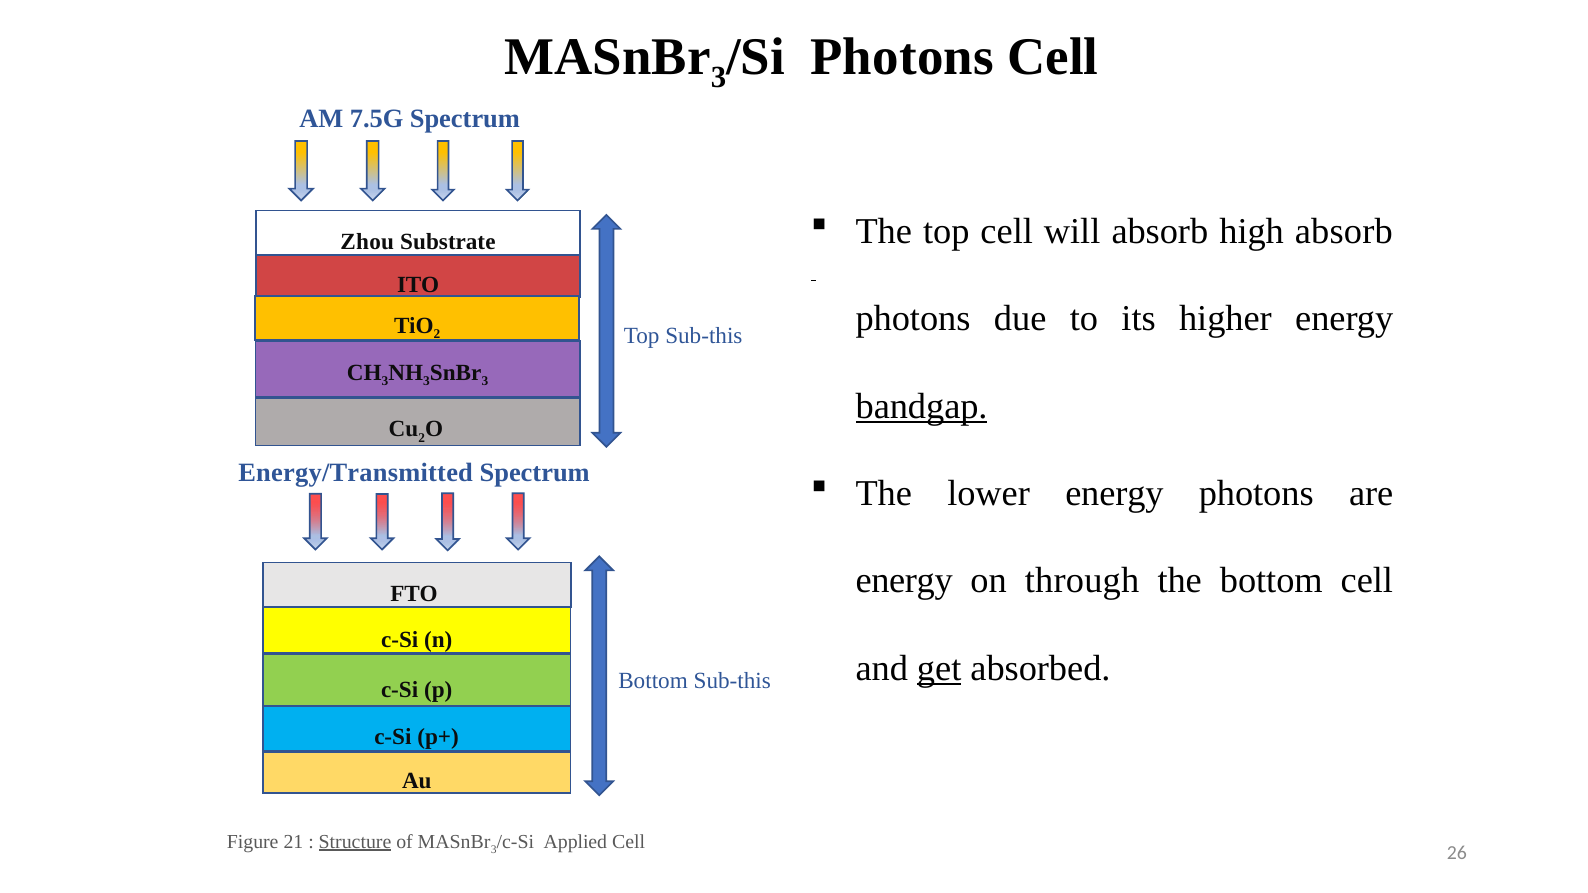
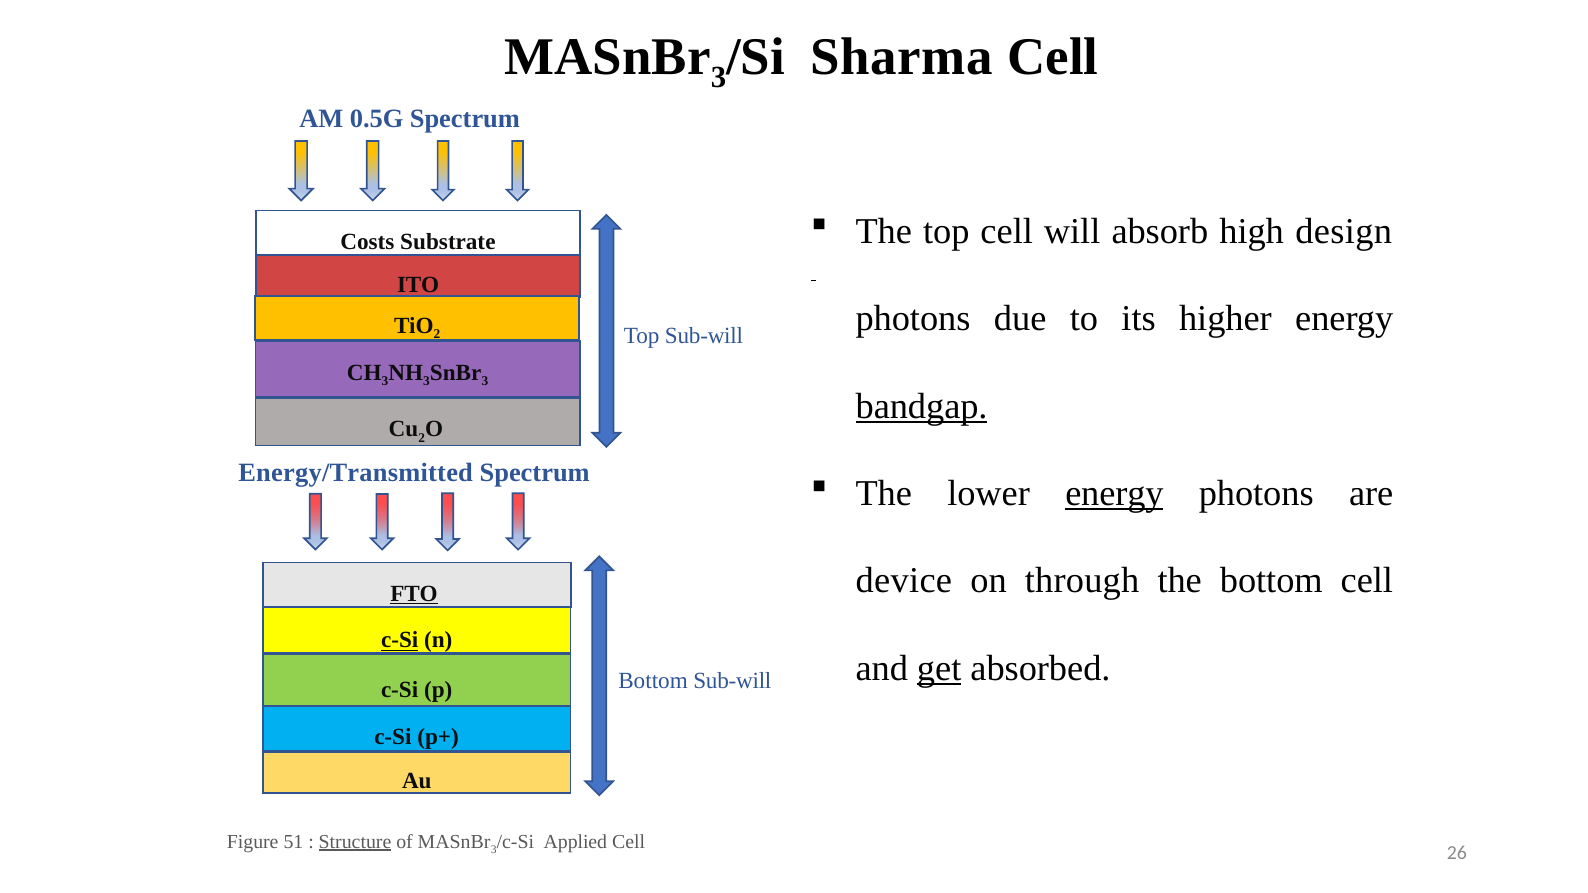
Photons: Photons -> Sharma (902, 57)
7.5G: 7.5G -> 0.5G (377, 119)
high absorb: absorb -> design (1344, 232)
Zhou: Zhou -> Costs (367, 242)
Top Sub-this: Sub-this -> Sub-will (704, 336)
energy underline: none -> present (1114, 494)
energy: energy -> device (904, 581)
FTO underline: none -> present (414, 594)
c-Si underline: none -> present (400, 640)
Bottom Sub-this: Sub-this -> Sub-will (732, 681)
21: 21 -> 51 (294, 842)
